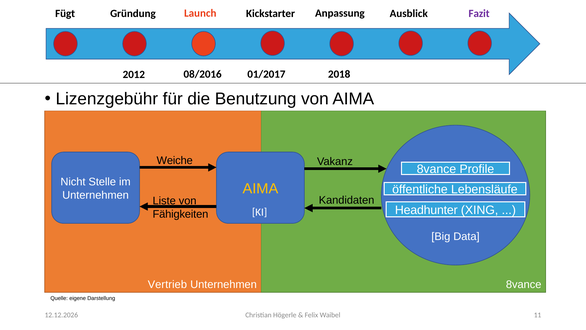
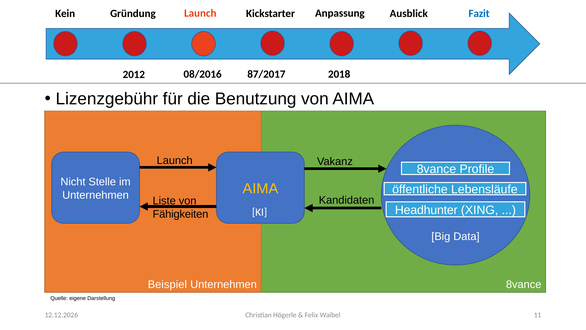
Fügt: Fügt -> Kein (65, 14)
Fazit colour: purple -> blue (479, 14)
01/2017: 01/2017 -> 87/2017 (266, 74)
Weiche: Weiche -> Launch (175, 160)
Vertrieb: Vertrieb -> Beispiel (167, 284)
